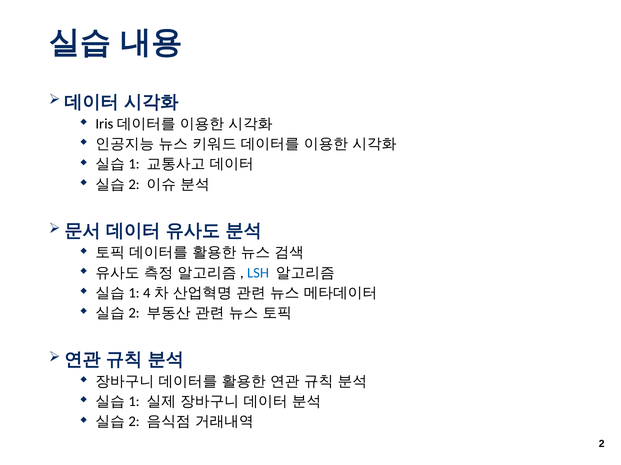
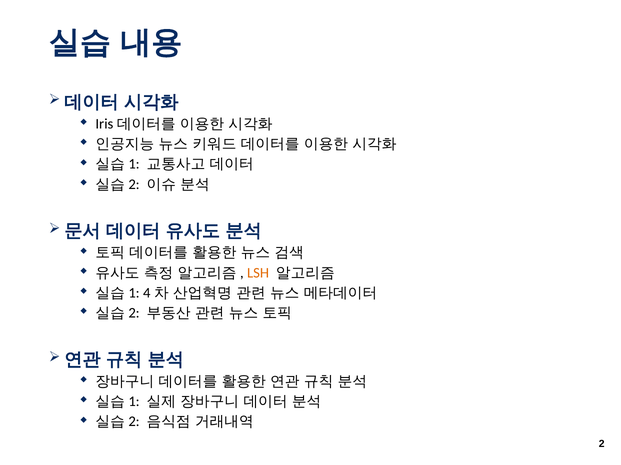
LSH colour: blue -> orange (258, 273)
